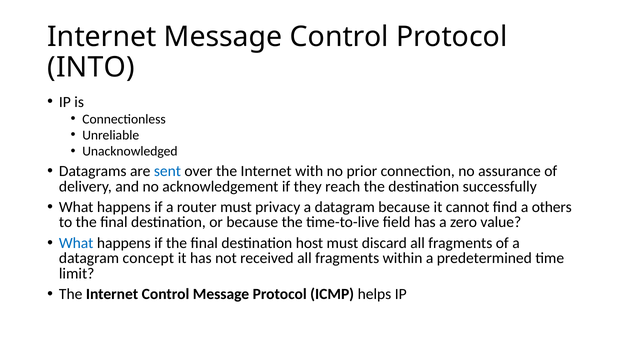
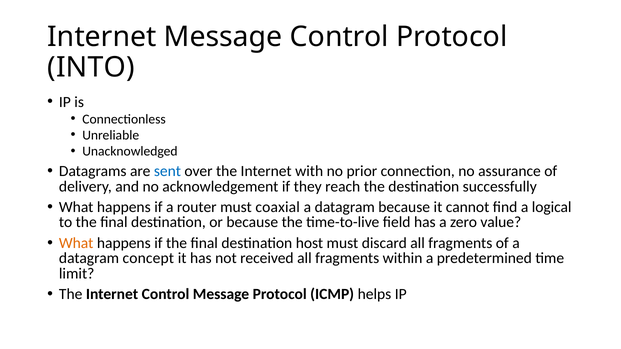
privacy: privacy -> coaxial (278, 207)
others: others -> logical (552, 207)
What colour: blue -> orange (76, 243)
